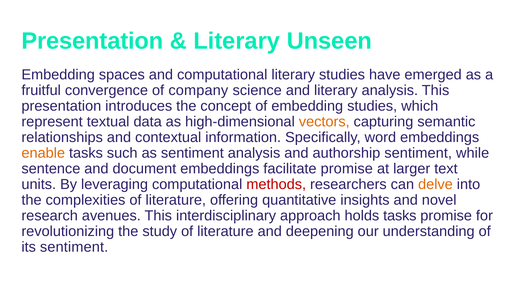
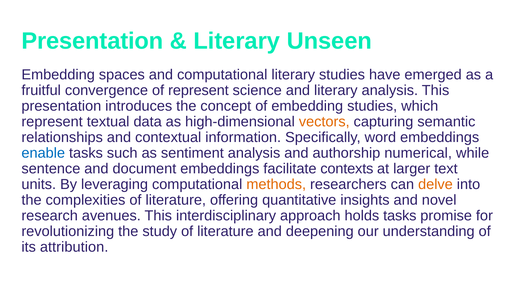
of company: company -> represent (198, 90)
enable colour: orange -> blue (43, 153)
authorship sentiment: sentiment -> numerical (418, 153)
facilitate promise: promise -> contexts (347, 169)
methods colour: red -> orange (276, 185)
its sentiment: sentiment -> attribution (74, 247)
